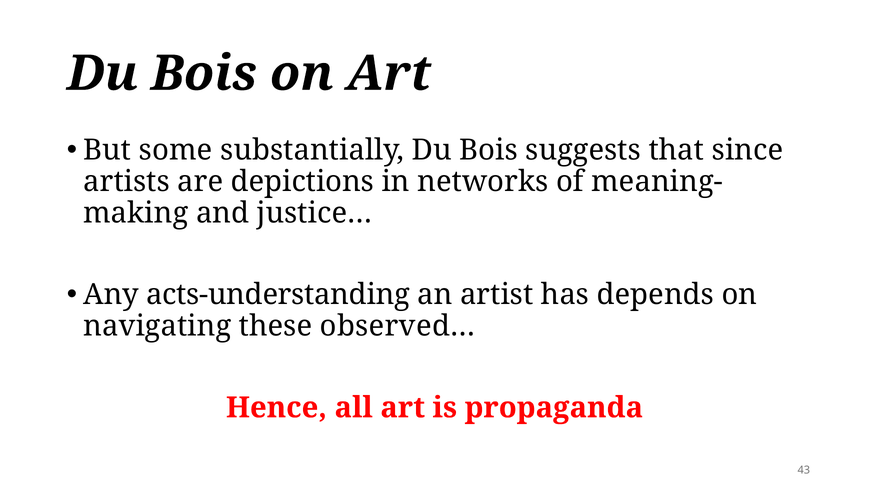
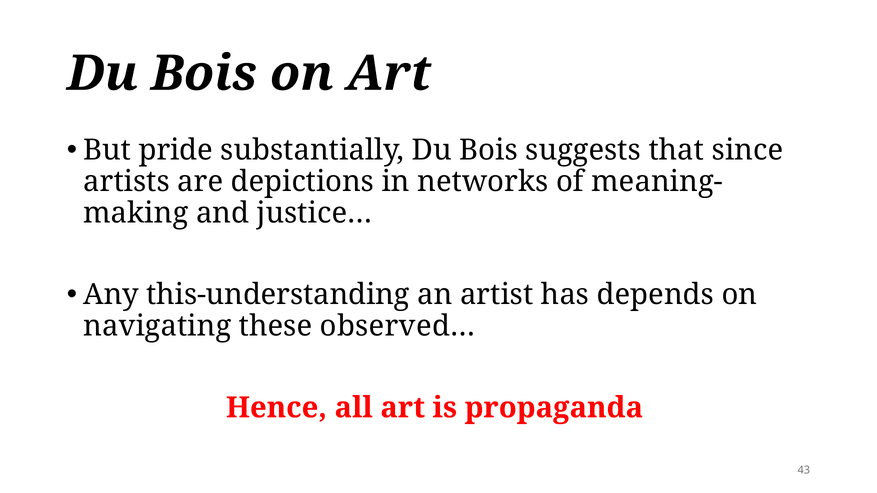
some: some -> pride (176, 150)
acts-understanding: acts-understanding -> this-understanding (278, 295)
